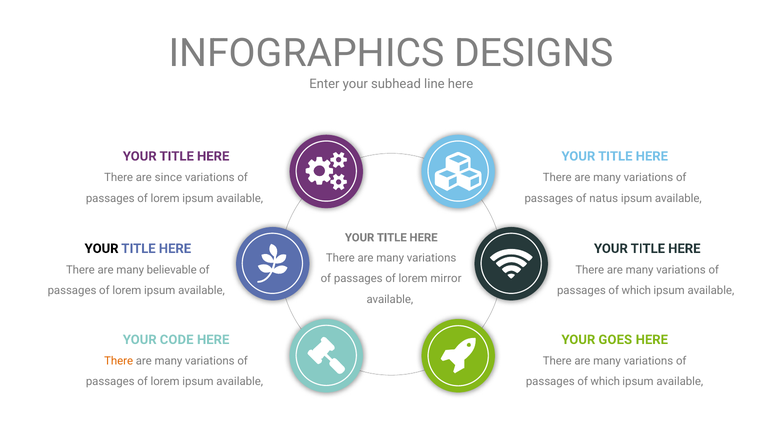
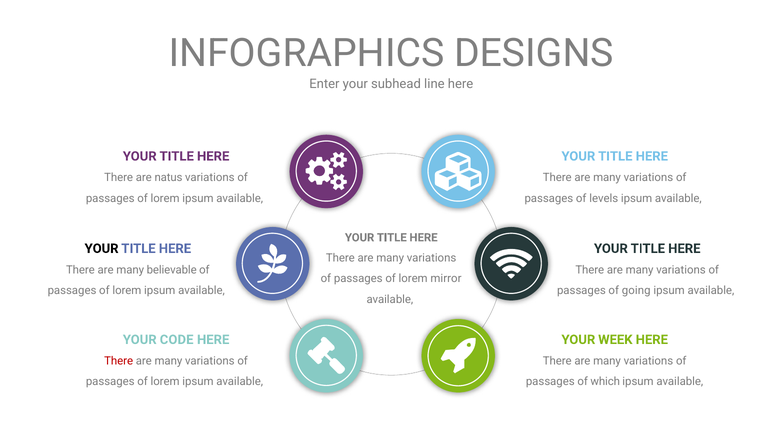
since: since -> natus (168, 178)
natus: natus -> levels (604, 198)
which: which -> going (636, 291)
GOES: GOES -> WEEK (615, 340)
There colour: orange -> red (119, 361)
